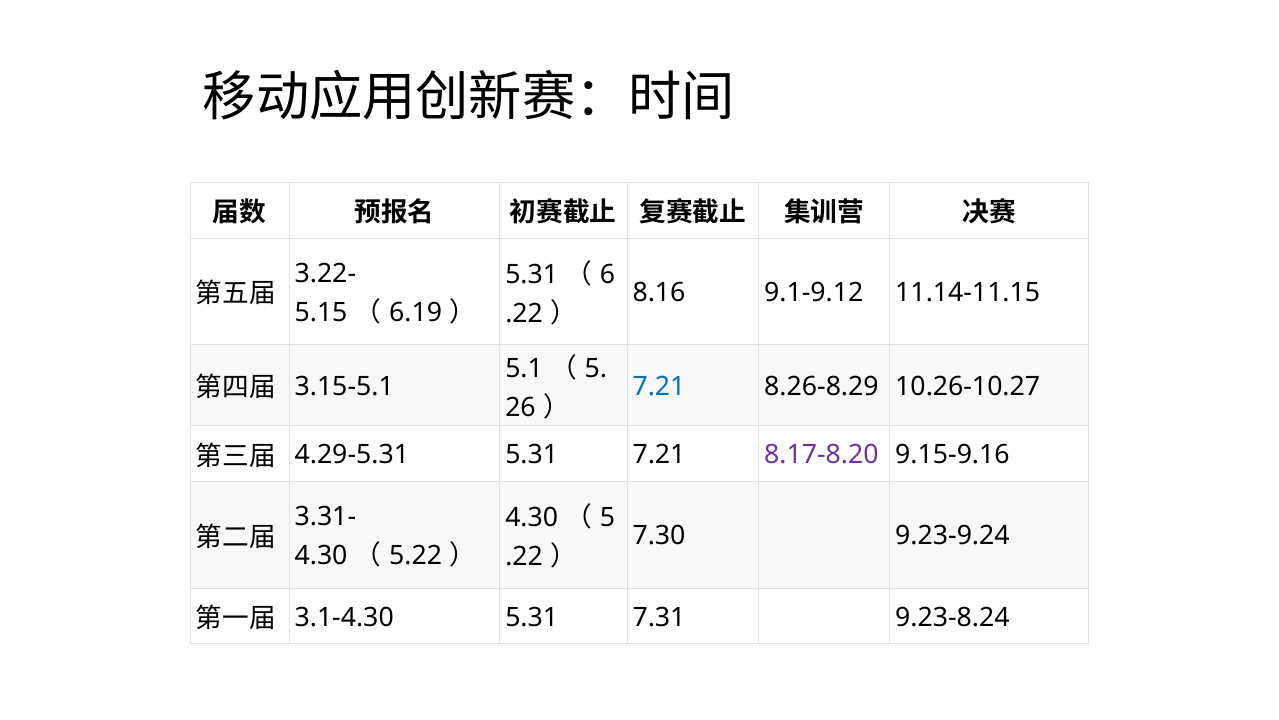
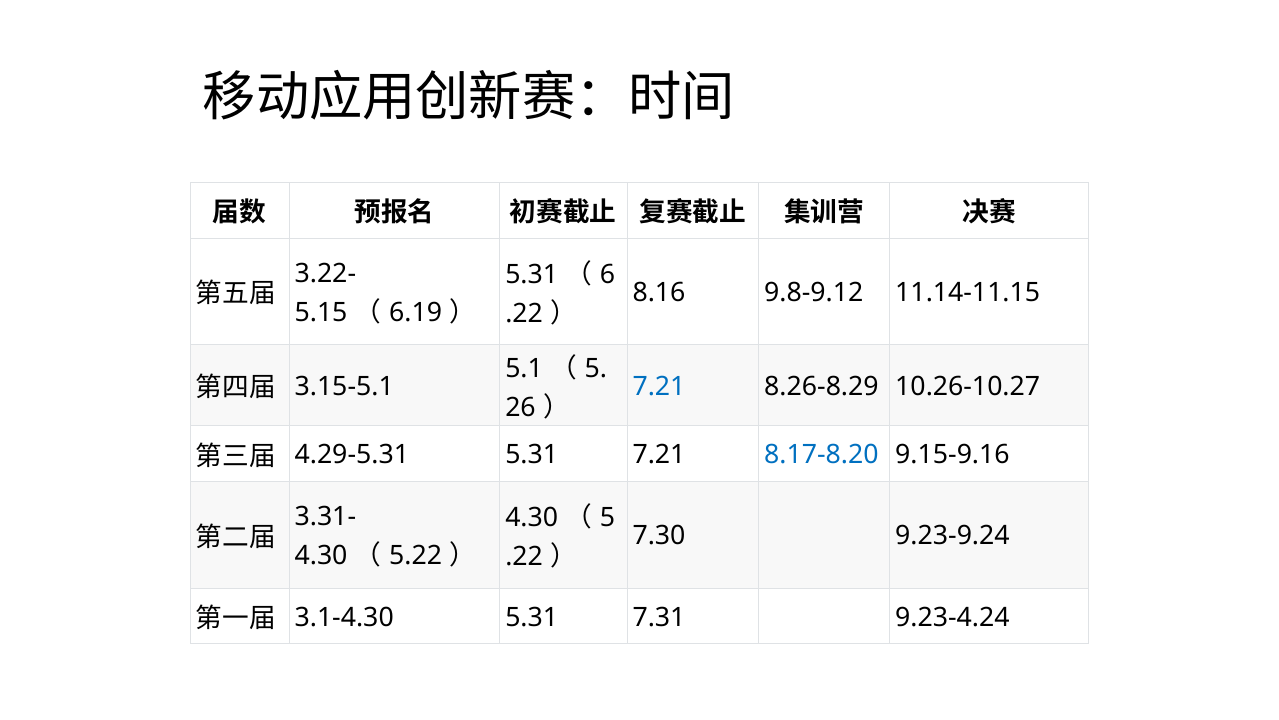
9.1-9.12: 9.1-9.12 -> 9.8-9.12 (814, 293)
8.17-8.20 colour: purple -> blue (821, 455)
9.23-8.24: 9.23-8.24 -> 9.23-4.24 (952, 617)
